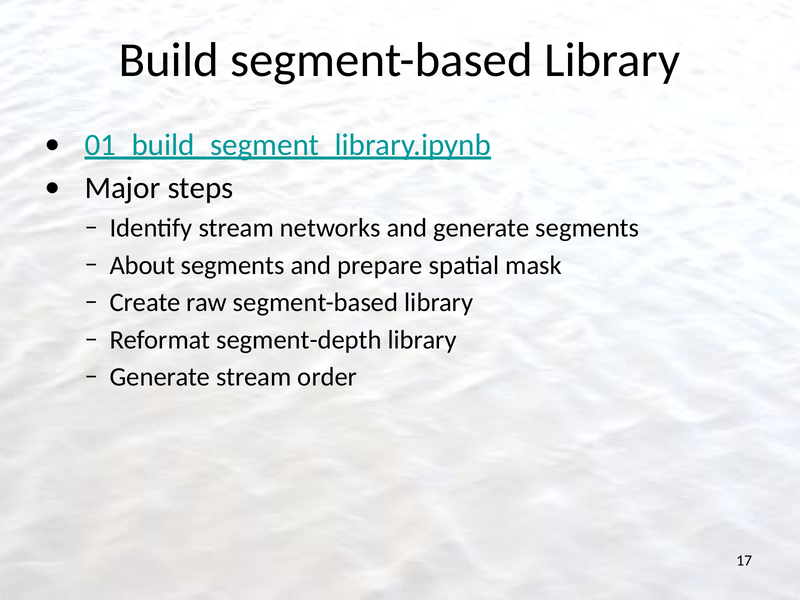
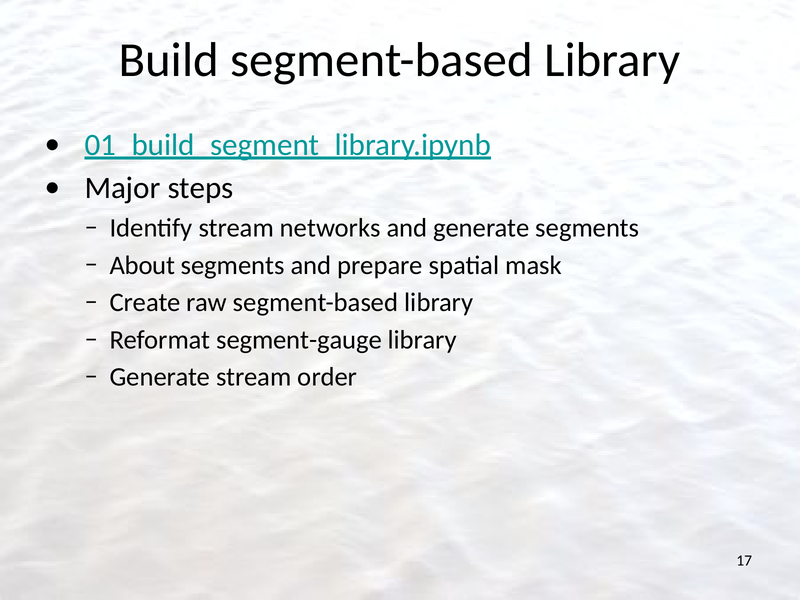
segment-depth: segment-depth -> segment-gauge (299, 340)
